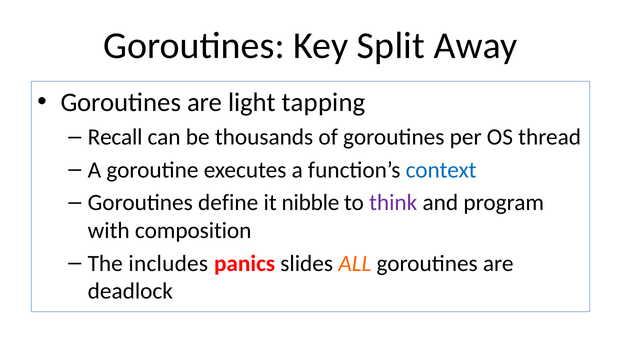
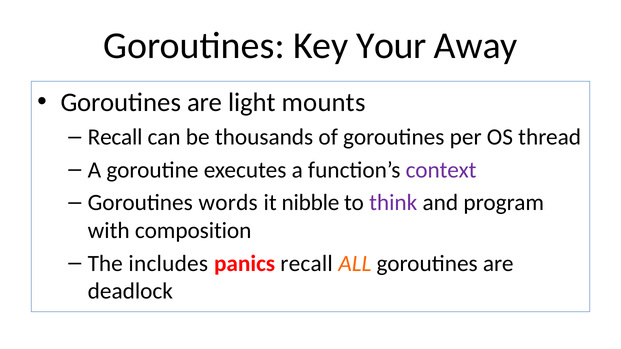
Split: Split -> Your (391, 46)
tapping: tapping -> mounts (324, 103)
context colour: blue -> purple (441, 170)
define: define -> words (228, 203)
panics slides: slides -> recall (307, 264)
